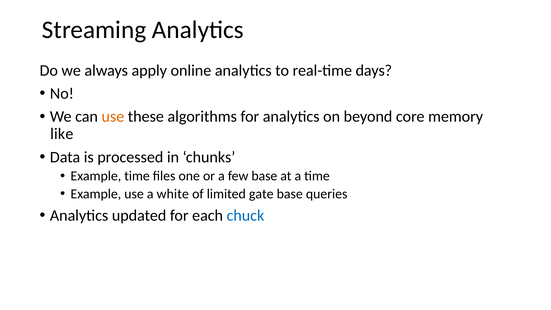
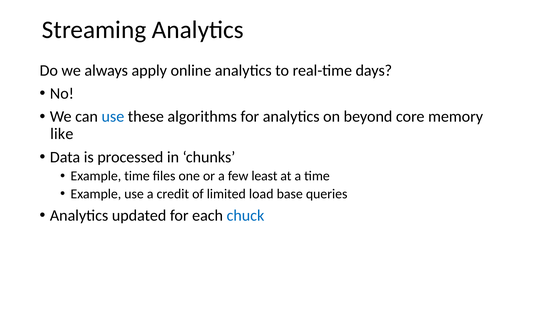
use colour: orange -> blue (113, 117)
few base: base -> least (264, 176)
white: white -> credit (173, 194)
gate: gate -> load (261, 194)
